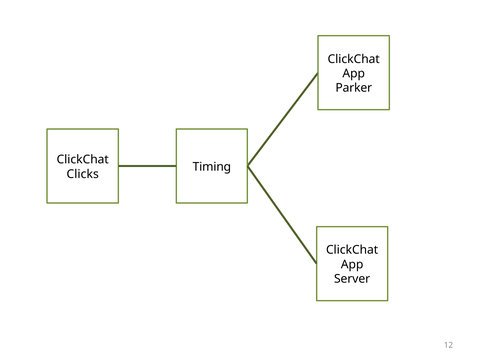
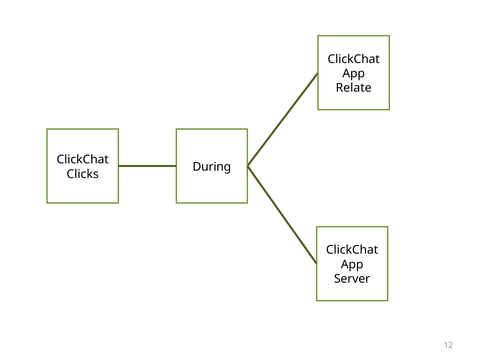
Parker: Parker -> Relate (354, 88)
Timing: Timing -> During (212, 167)
